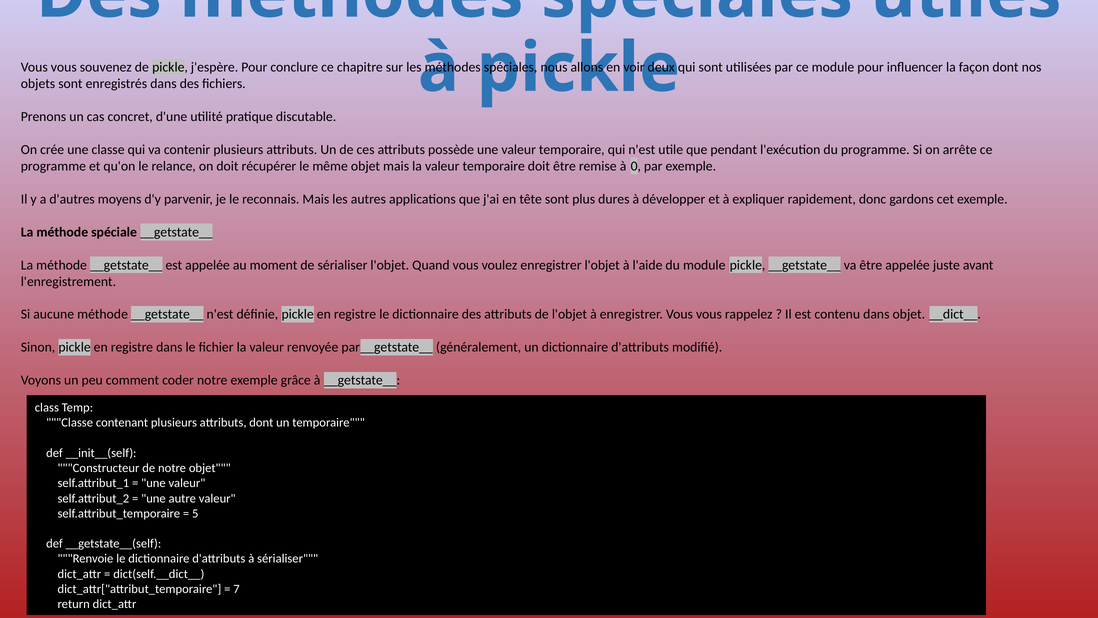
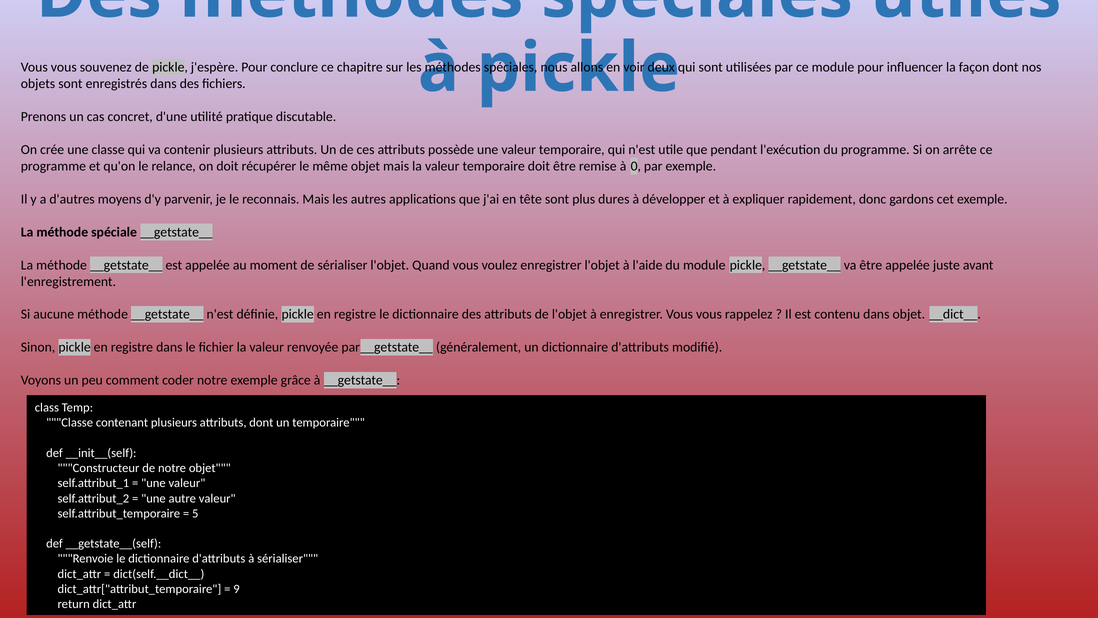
7: 7 -> 9 (236, 589)
